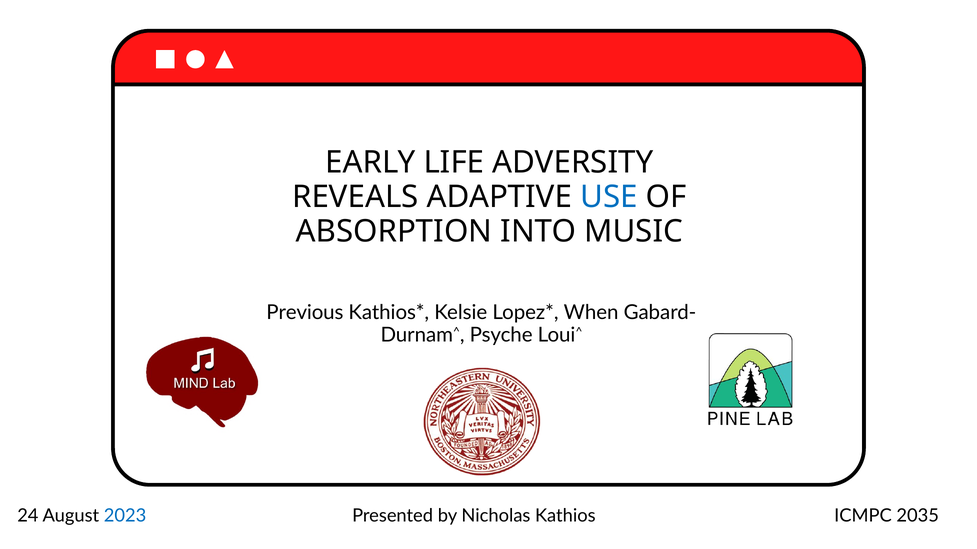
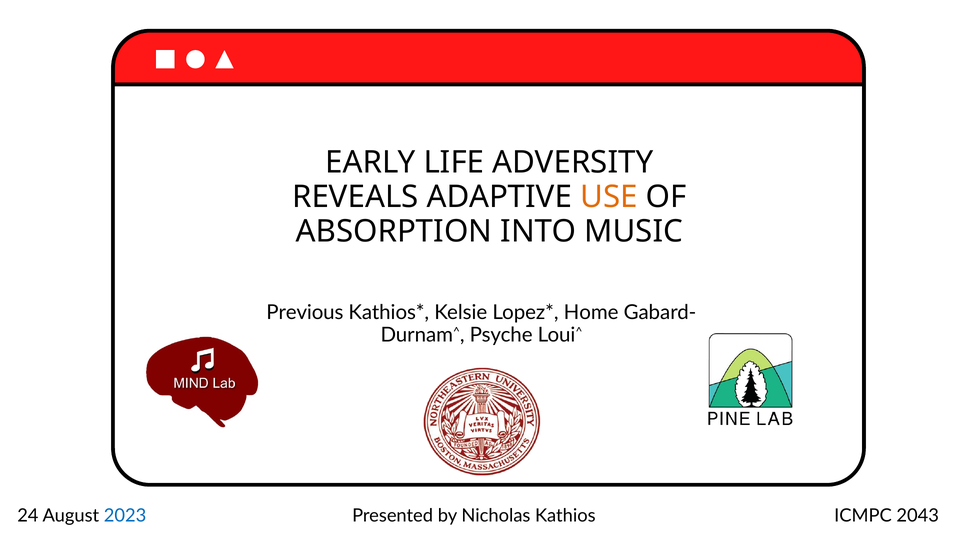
USE colour: blue -> orange (609, 197)
When: When -> Home (591, 313)
2035: 2035 -> 2043 (918, 516)
